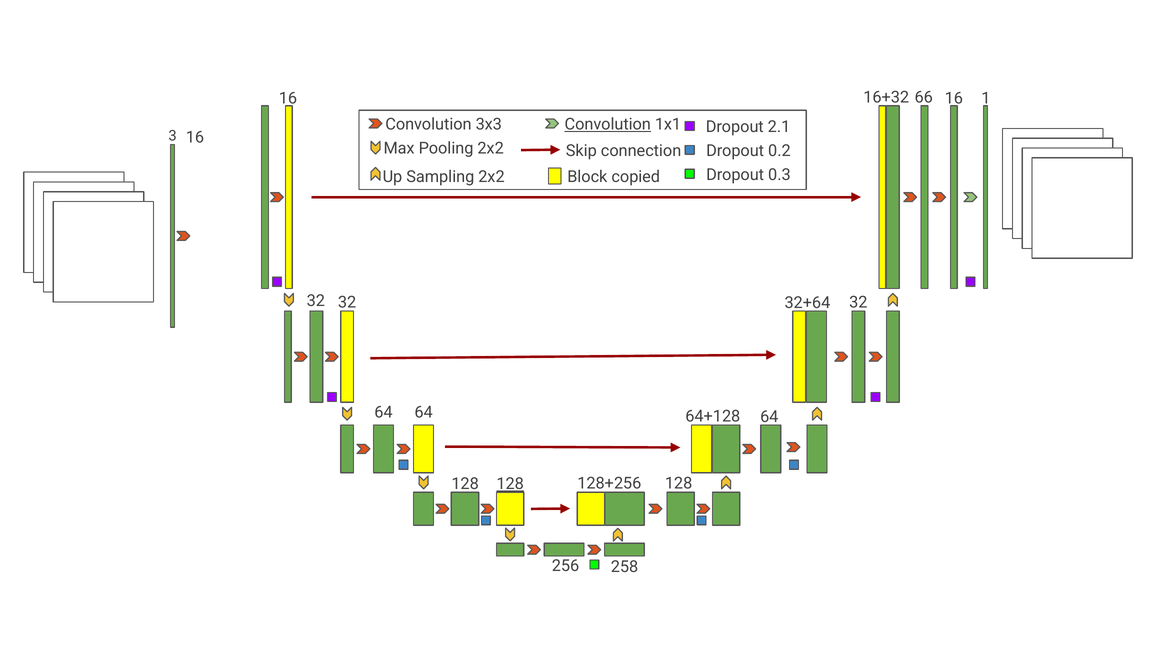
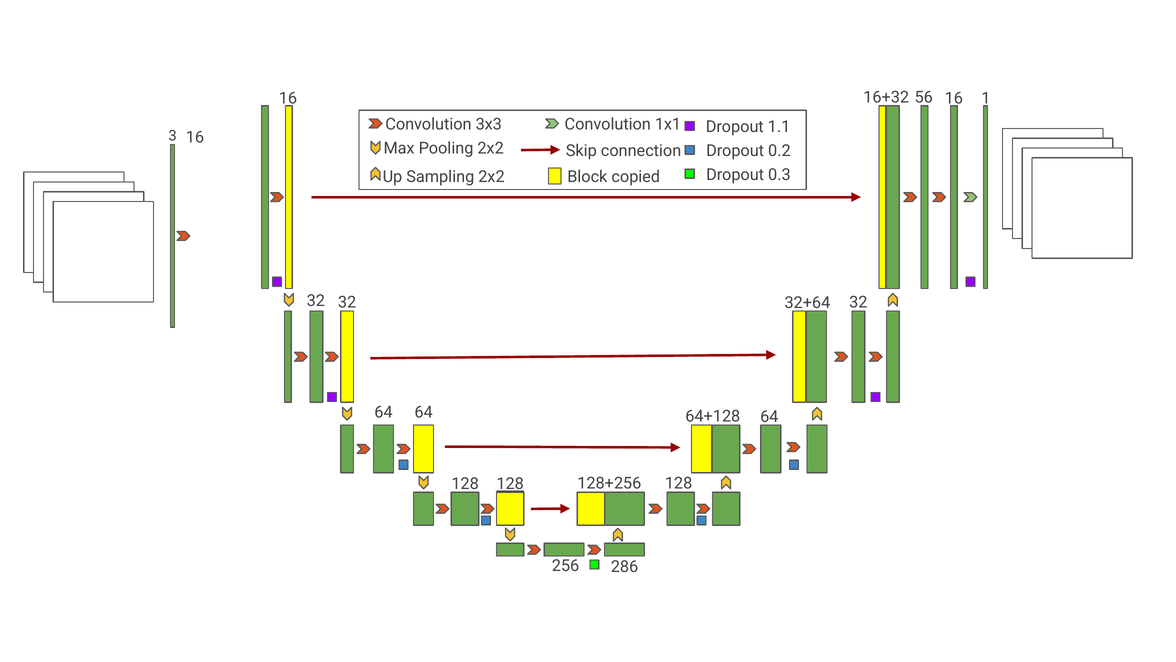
66: 66 -> 56 (924, 97)
Convolution underline: present -> none (608, 124)
2.1: 2.1 -> 1.1 (779, 127)
258: 258 -> 286 (625, 566)
